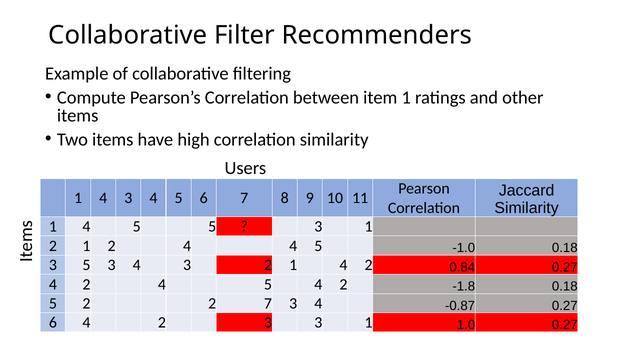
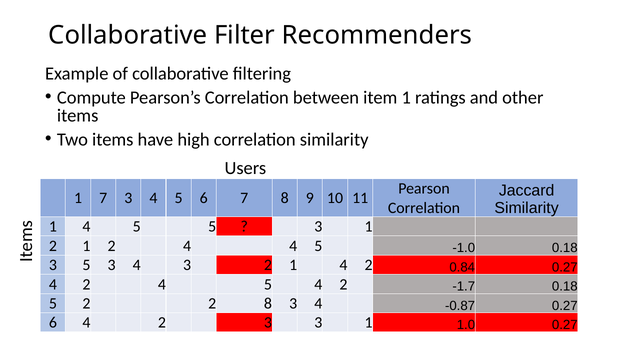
4: 4 -> 7 (103, 198)
-1.8: -1.8 -> -1.7 (464, 286)
2 7: 7 -> 8 (268, 303)
